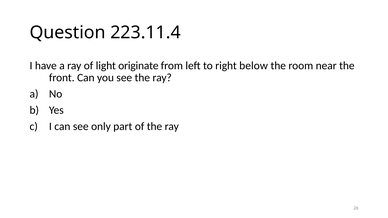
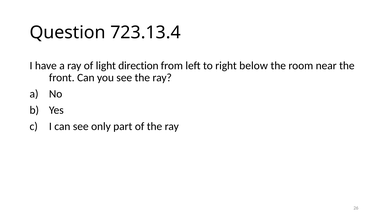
223.11.4: 223.11.4 -> 723.13.4 (146, 33)
originate: originate -> direction (138, 66)
